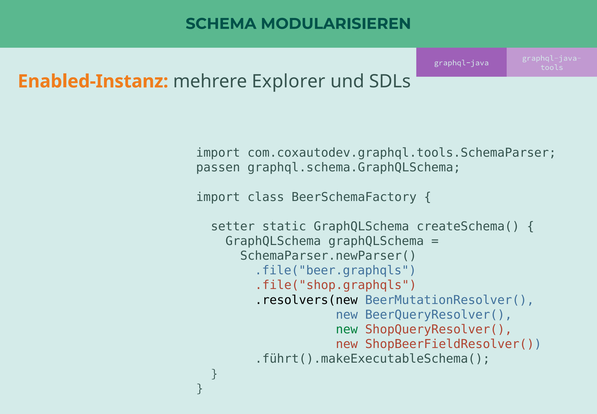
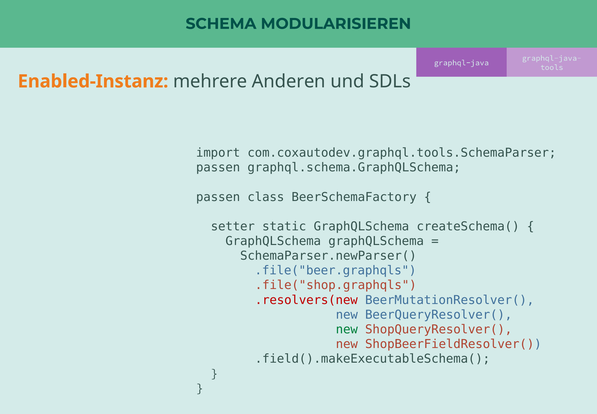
Explorer: Explorer -> Anderen (289, 81)
import: import -> passen (218, 197)
.resolvers(new colour: black -> red (306, 299)
.führt().makeExecutableSchema(: .führt().makeExecutableSchema( -> .field().makeExecutableSchema( (372, 358)
